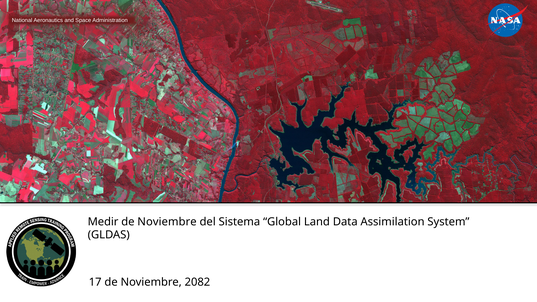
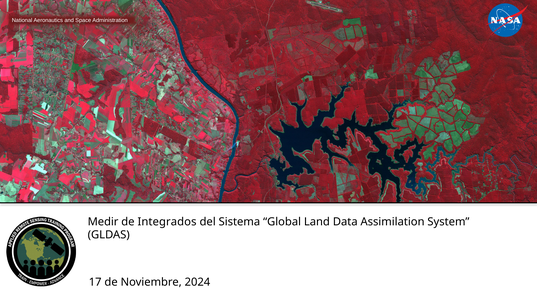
Noviembre: Noviembre -> Integrados (167, 222)
2082: 2082 -> 2024 (197, 282)
